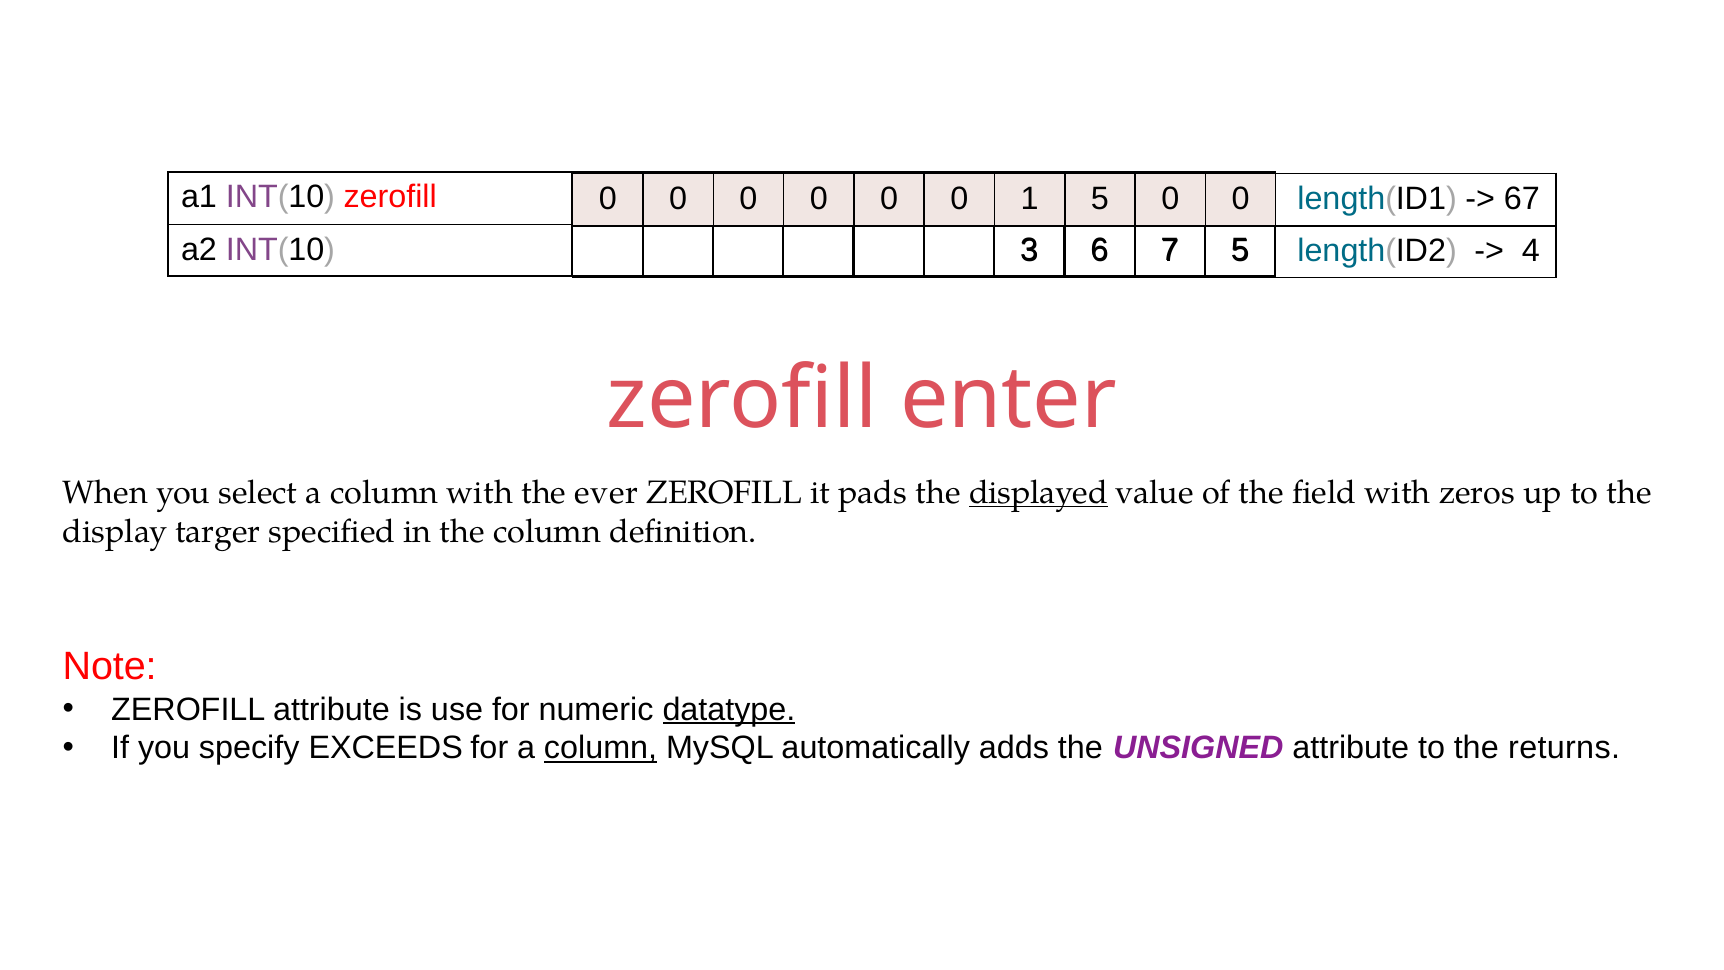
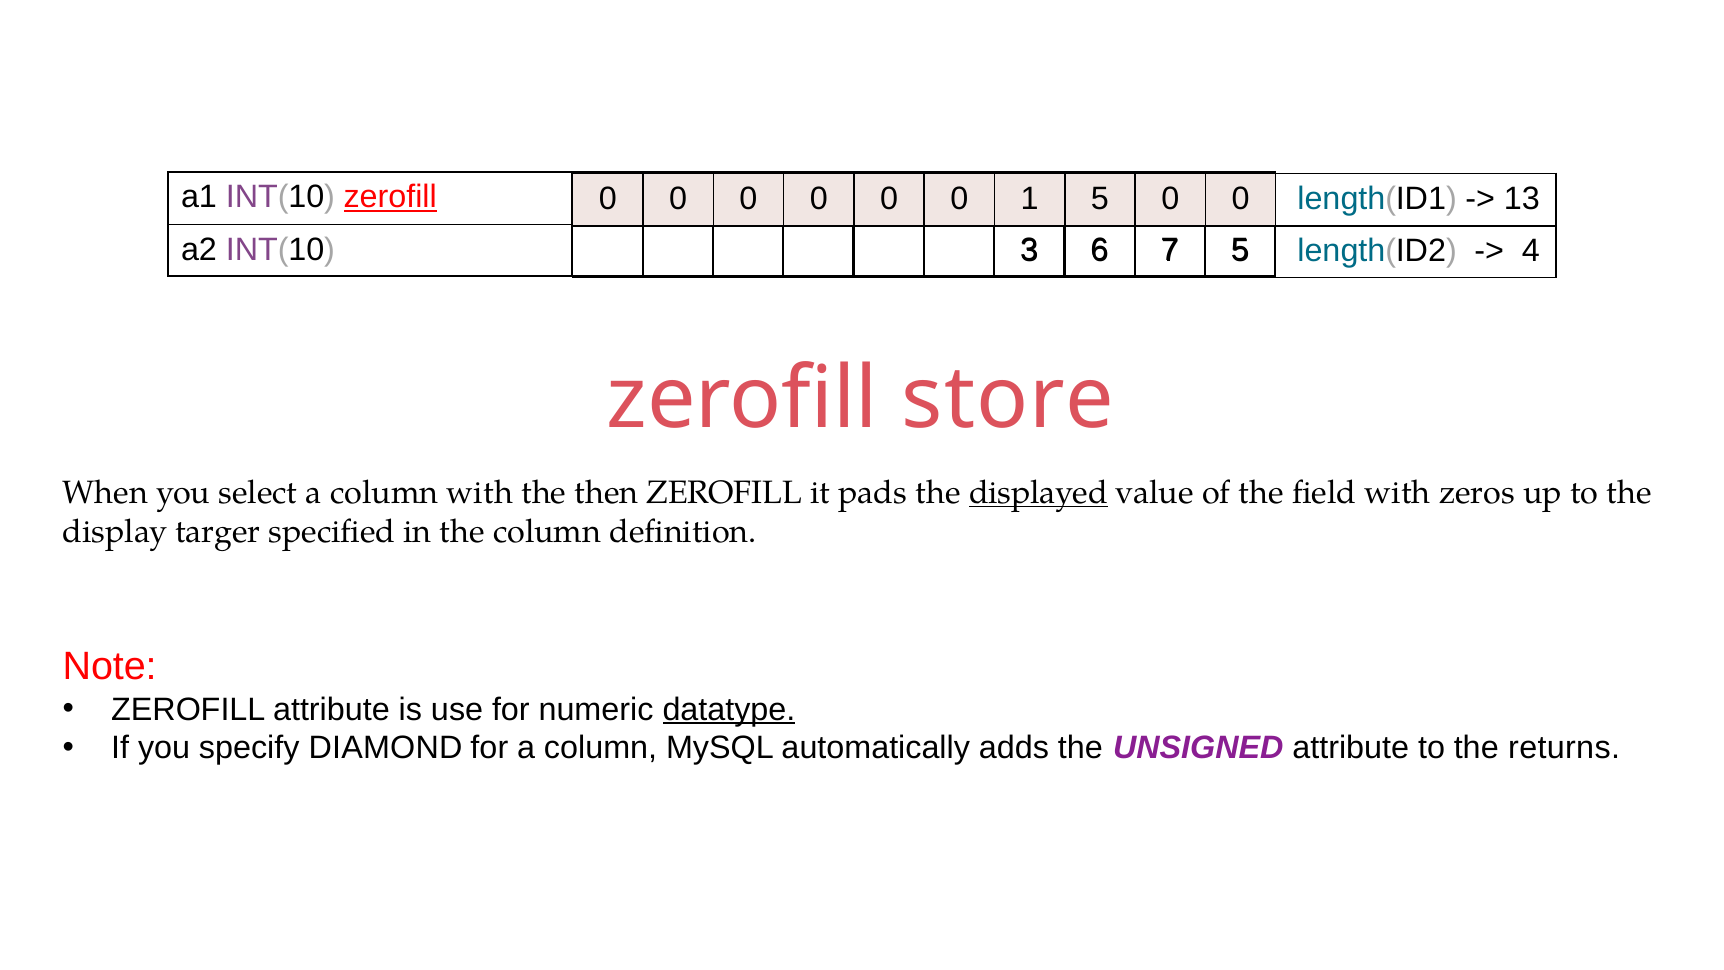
zerofill underline: none -> present (390, 197)
67: 67 -> 13 (1522, 198)
enter: enter -> store (1008, 399)
ever: ever -> then (607, 492)
EXCEEDS: EXCEEDS -> DIAMOND (386, 748)
column underline: present -> none (601, 748)
